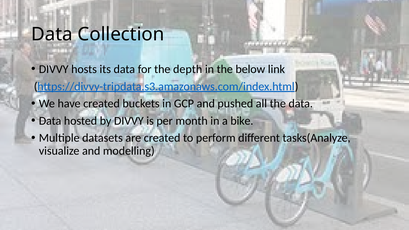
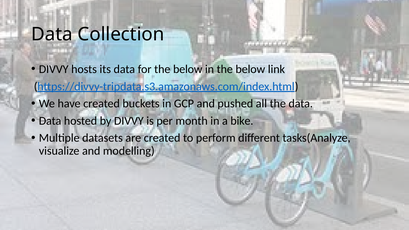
for the depth: depth -> below (188, 69)
